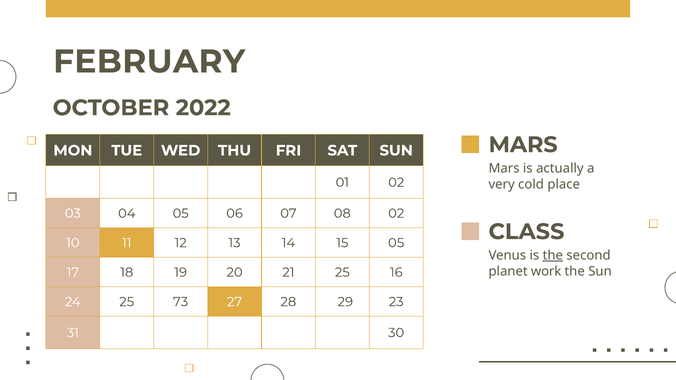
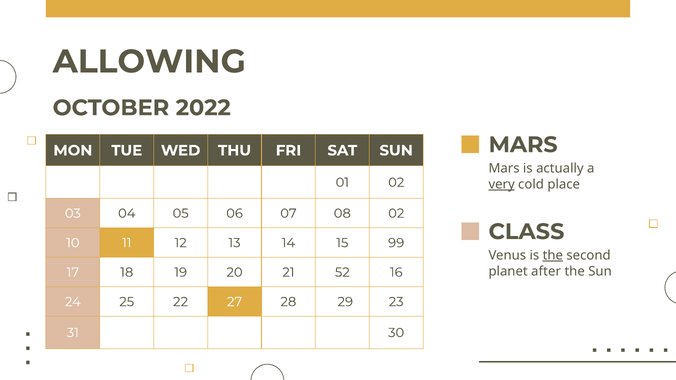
FEBRUARY: FEBRUARY -> ALLOWING (149, 62)
very underline: none -> present (502, 184)
15 05: 05 -> 99 (396, 243)
work: work -> after (546, 271)
21 25: 25 -> 52 (342, 273)
73: 73 -> 22 (181, 302)
